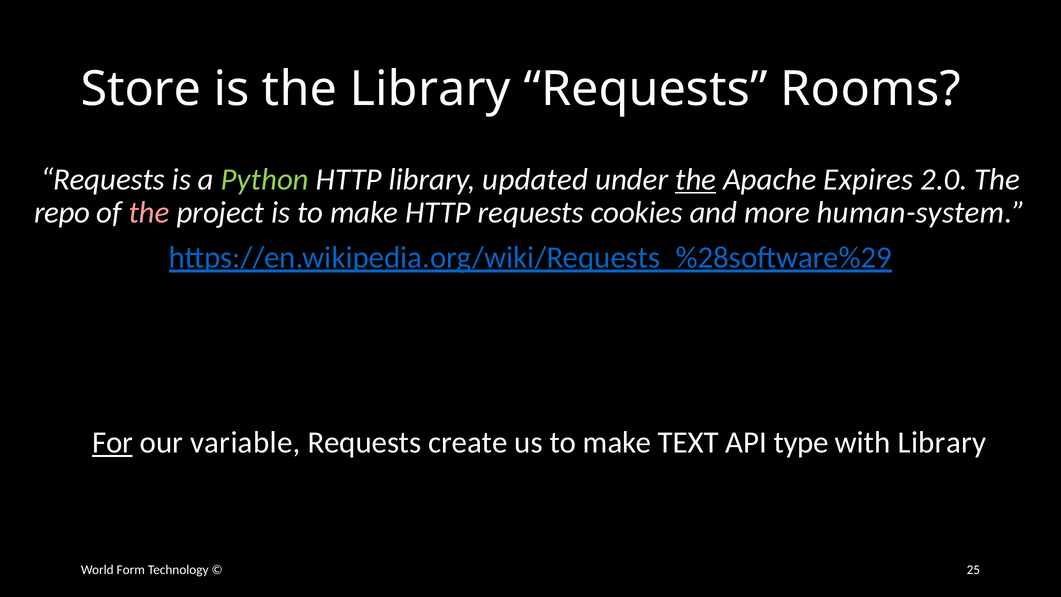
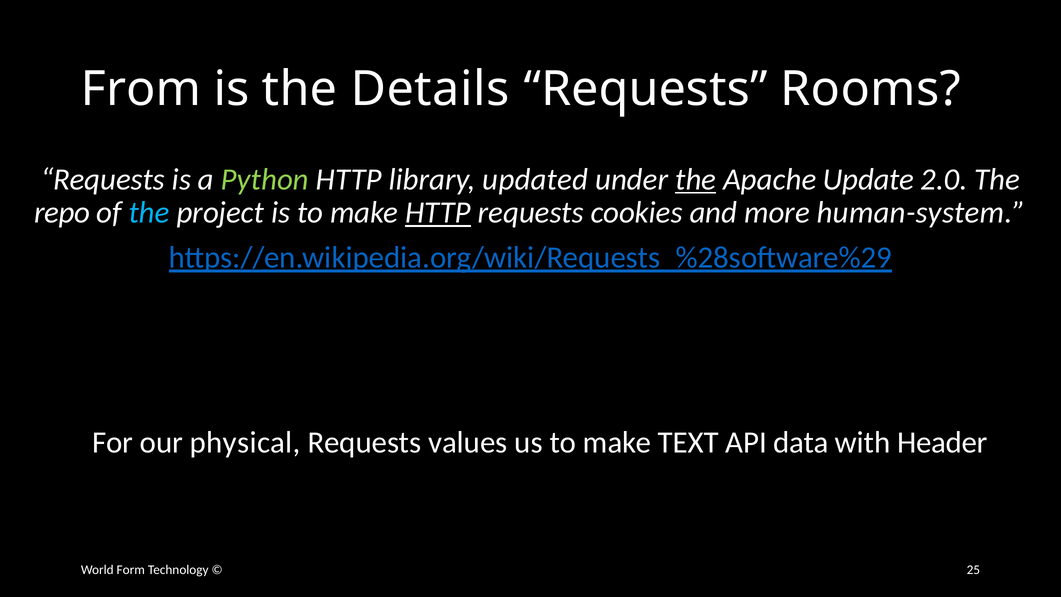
Store: Store -> From (141, 89)
the Library: Library -> Details (430, 89)
Expires: Expires -> Update (869, 179)
the colour: pink -> light blue (149, 213)
HTTP underline: none -> present (438, 213)
For underline: present -> none (112, 442)
variable: variable -> physical (245, 442)
create: create -> values (468, 442)
type: type -> data (801, 442)
with Library: Library -> Header (942, 442)
